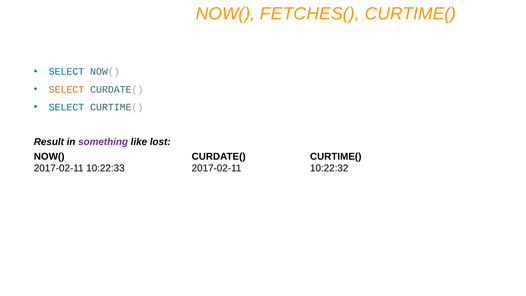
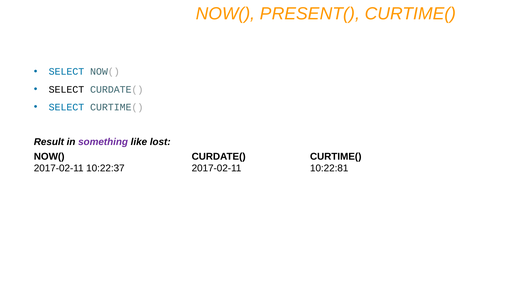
FETCHES(: FETCHES( -> PRESENT( (310, 14)
SELECT colour: orange -> black (66, 89)
10:22:33: 10:22:33 -> 10:22:37 (105, 168)
10:22:32: 10:22:32 -> 10:22:81 (329, 168)
